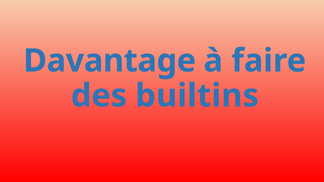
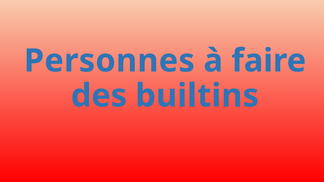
Davantage: Davantage -> Personnes (109, 61)
